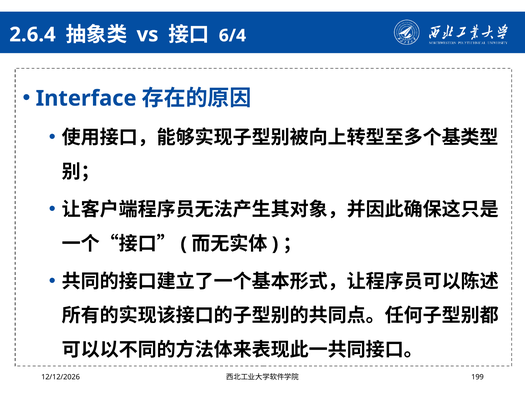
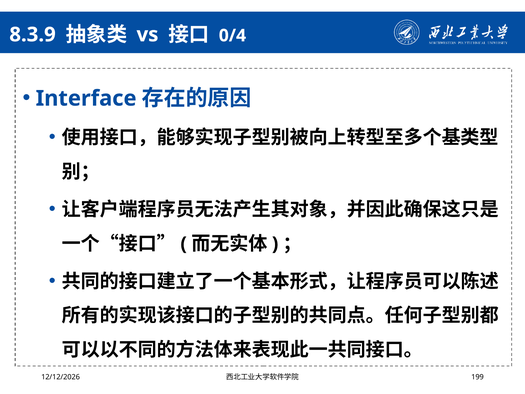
2.6.4: 2.6.4 -> 8.3.9 (33, 35)
6/4: 6/4 -> 0/4 (232, 36)
